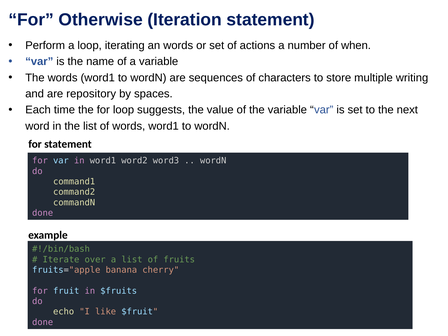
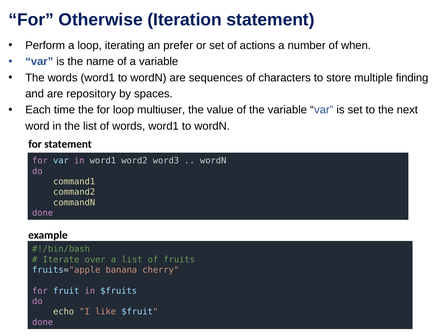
an words: words -> prefer (178, 45)
writing: writing -> finding (412, 78)
suggests: suggests -> multiuser (161, 110)
